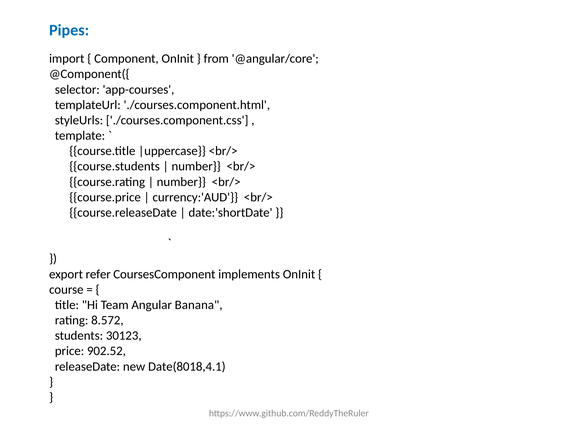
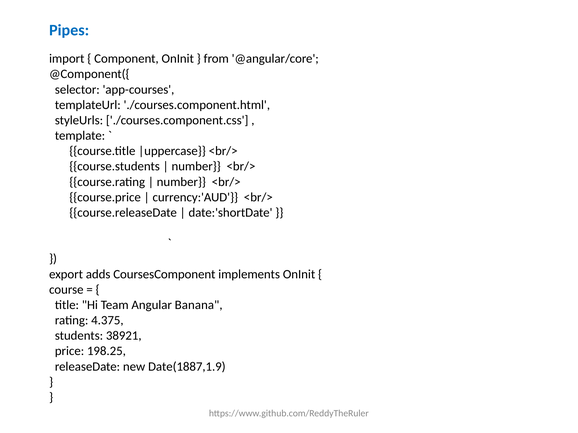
refer: refer -> adds (98, 274)
8.572: 8.572 -> 4.375 (107, 321)
30123: 30123 -> 38921 (124, 336)
902.52: 902.52 -> 198.25 (106, 351)
Date(8018,4.1: Date(8018,4.1 -> Date(1887,1.9 (187, 367)
